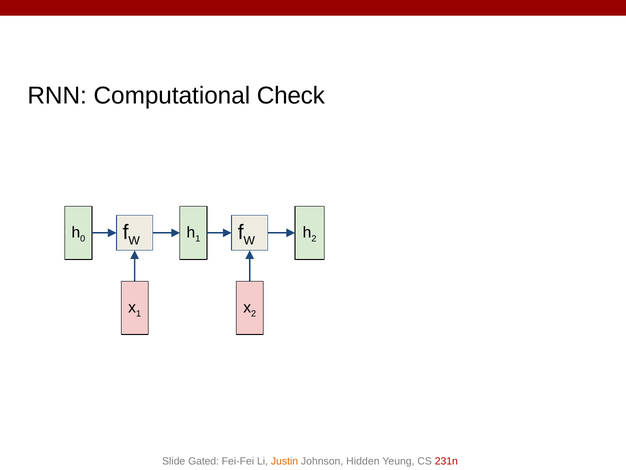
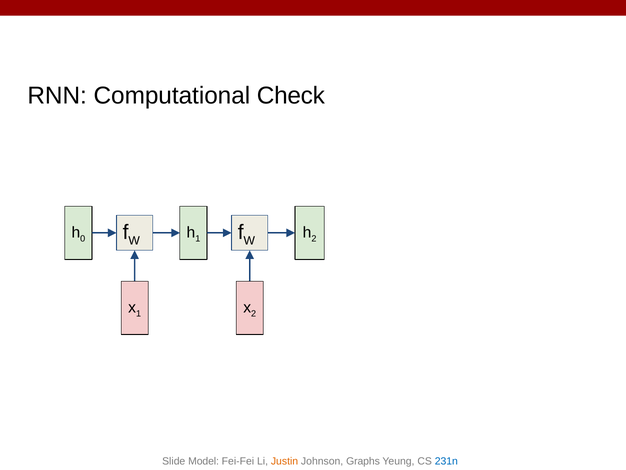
Gated: Gated -> Model (204, 461)
Hidden: Hidden -> Graphs (363, 461)
231n colour: red -> blue (446, 461)
